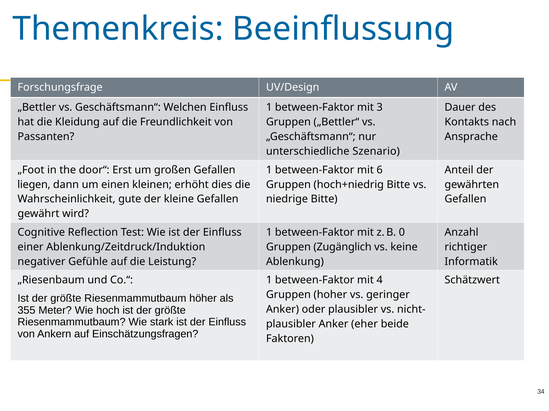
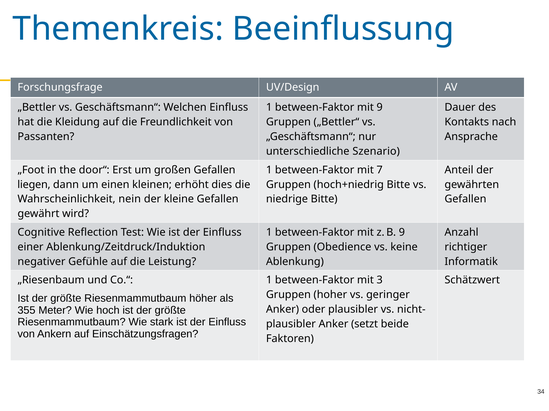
mit 3: 3 -> 9 (380, 108)
6: 6 -> 7 (380, 170)
gute: gute -> nein (130, 199)
B 0: 0 -> 9 (402, 233)
Zugänglich: Zugänglich -> Obedience (342, 247)
4: 4 -> 3 (380, 281)
eher: eher -> setzt (365, 325)
